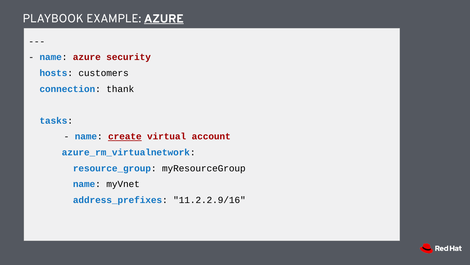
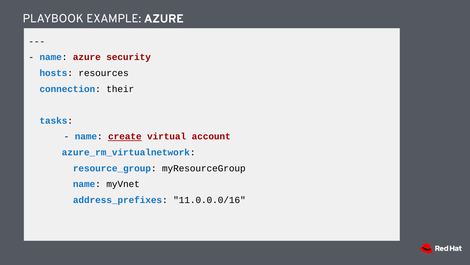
AZURE underline: present -> none (164, 19)
customers: customers -> resources (104, 73)
thank: thank -> their (120, 89)
11.2.2.9/16: 11.2.2.9/16 -> 11.0.0.0/16 (209, 200)
